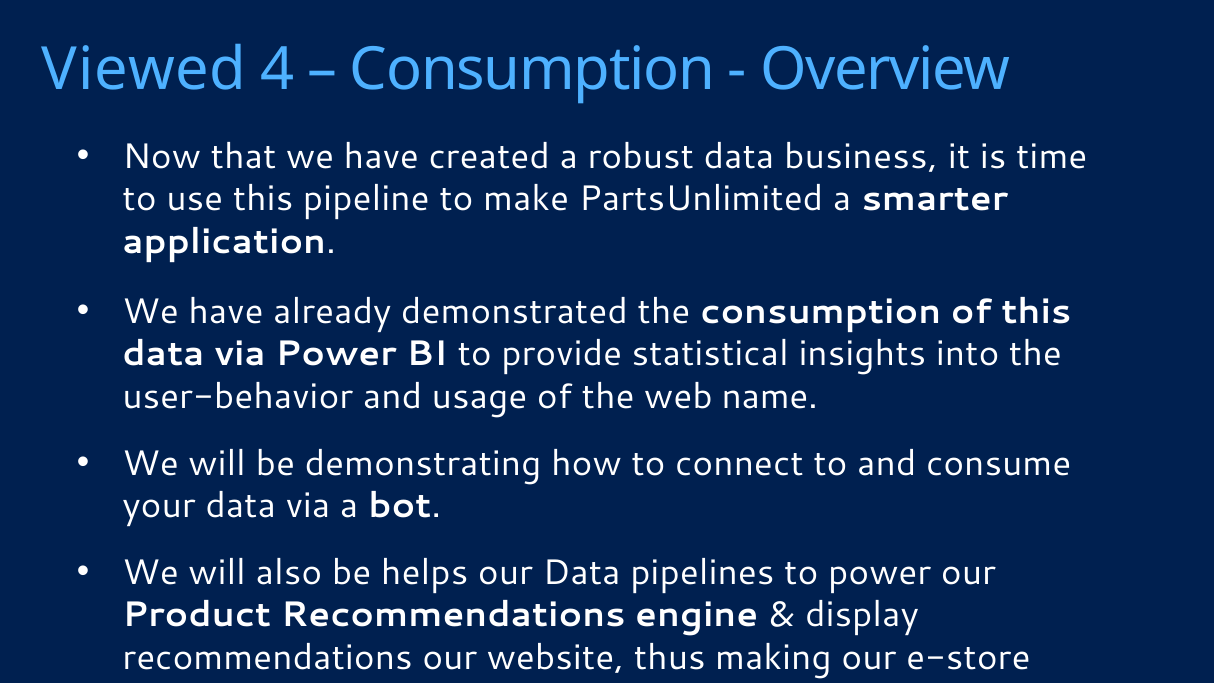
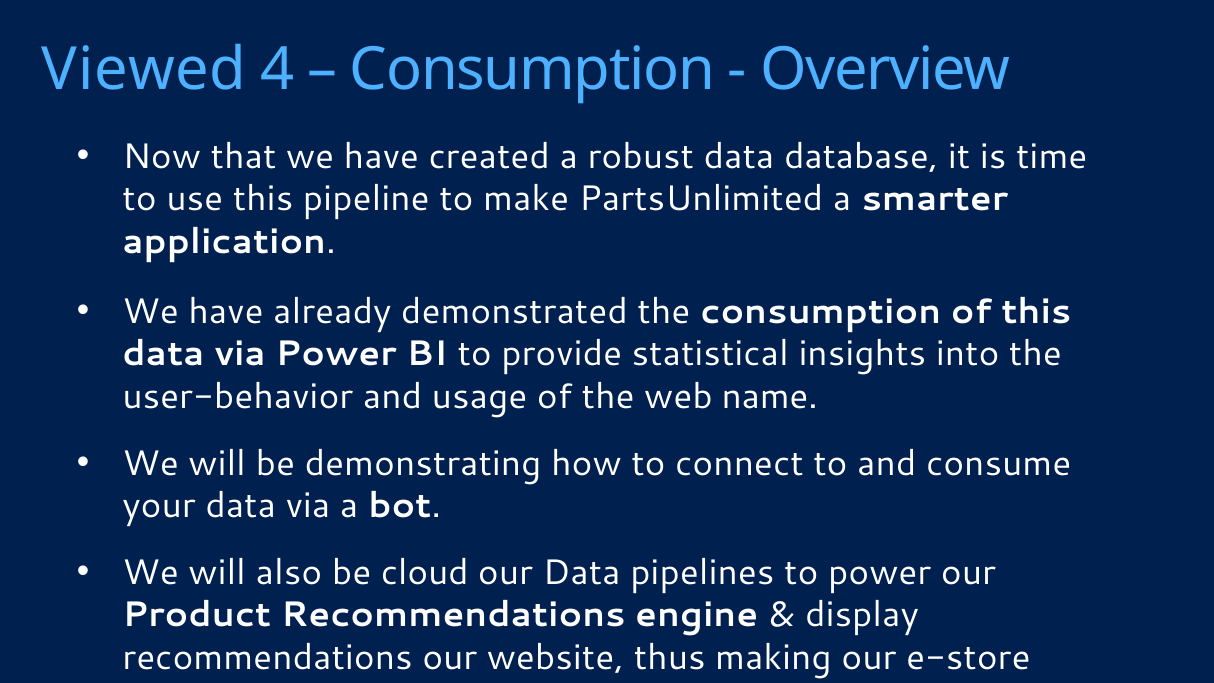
business: business -> database (861, 157)
helps: helps -> cloud (425, 573)
